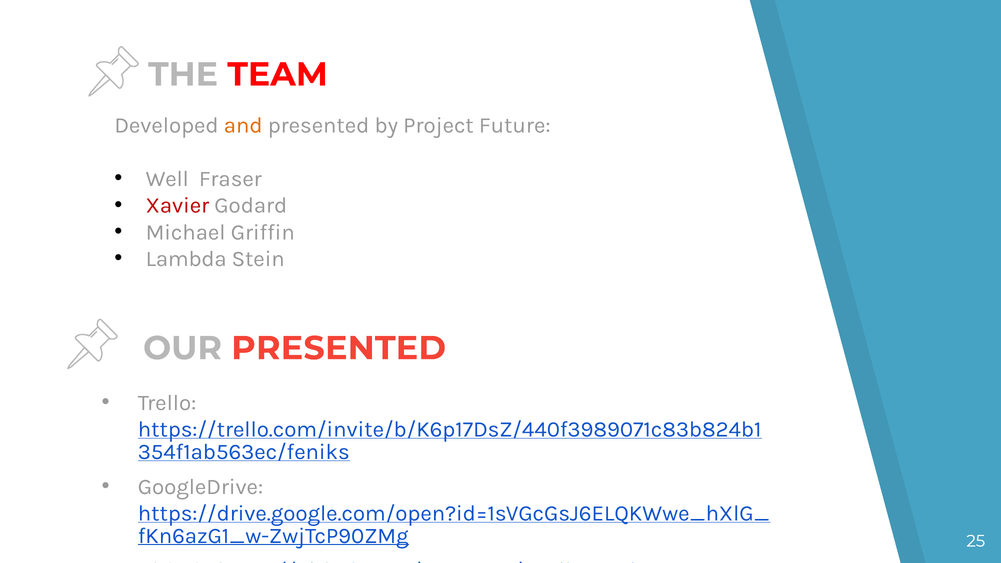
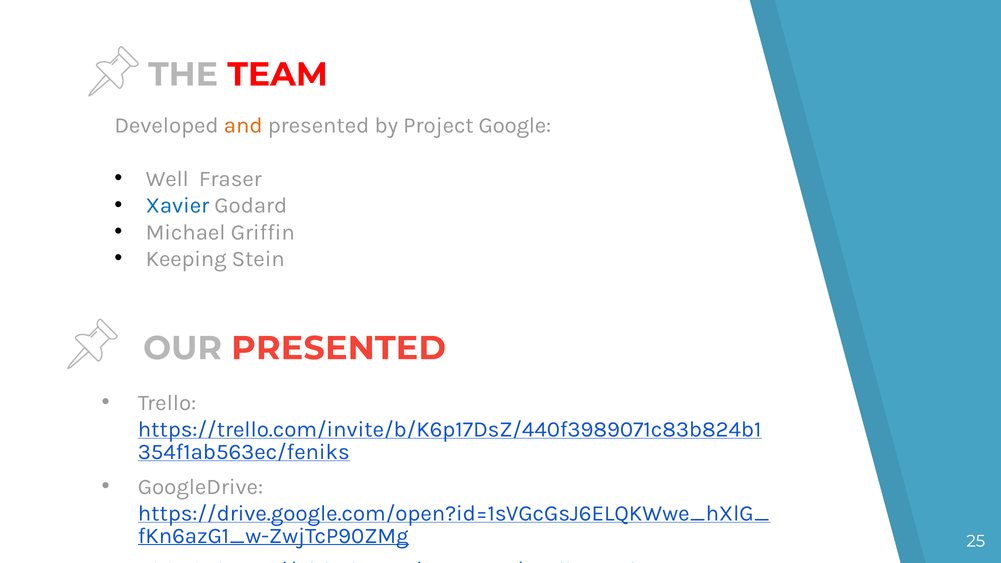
Future: Future -> Google (515, 126)
Xavier colour: red -> blue (177, 206)
Lambda: Lambda -> Keeping (186, 259)
